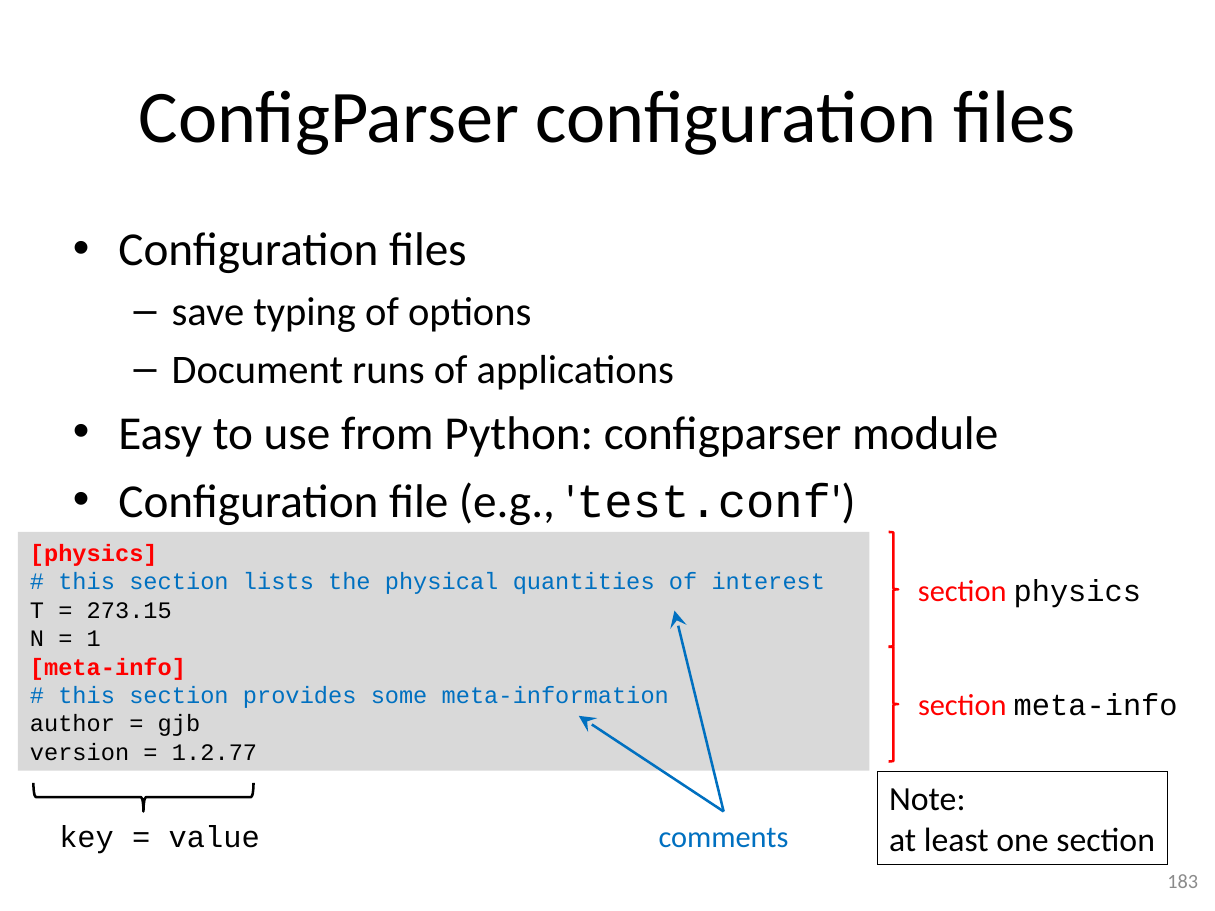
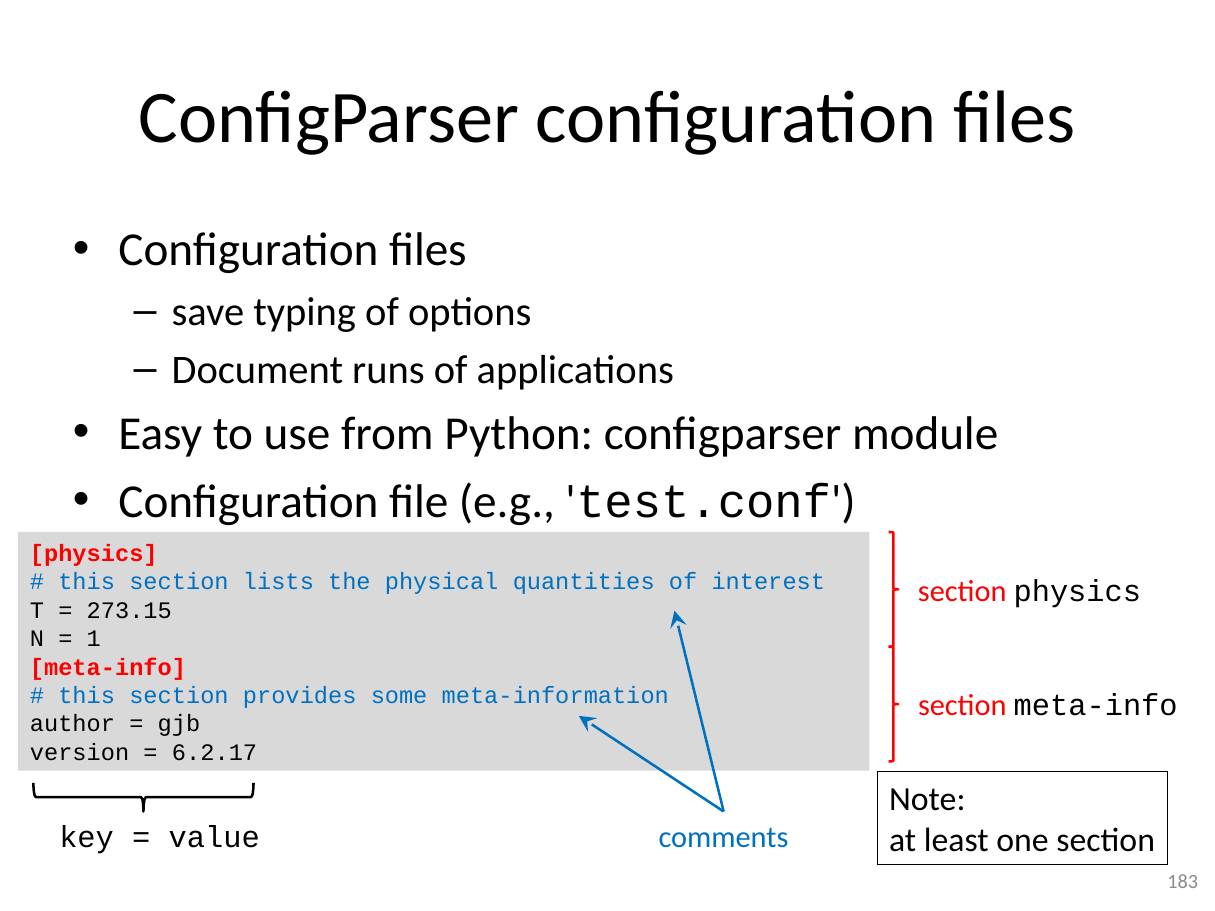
1.2.77: 1.2.77 -> 6.2.17 (215, 752)
